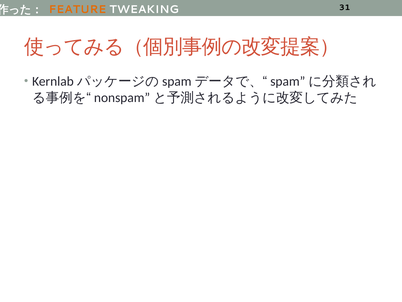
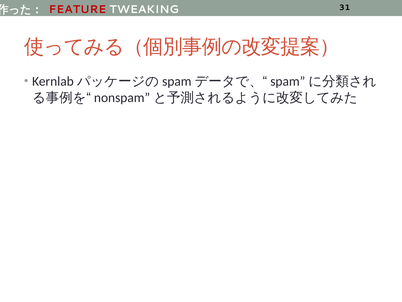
FEATURE colour: orange -> red (77, 9)
